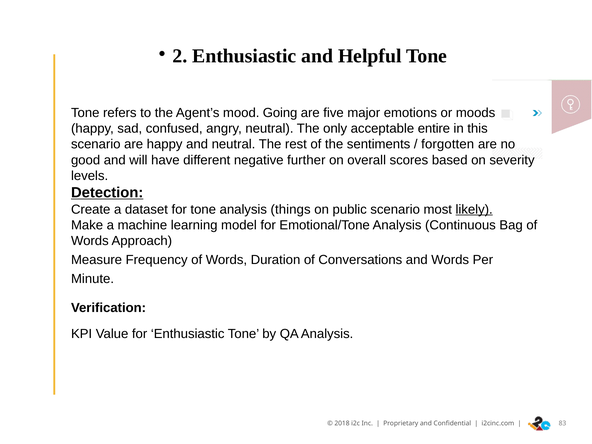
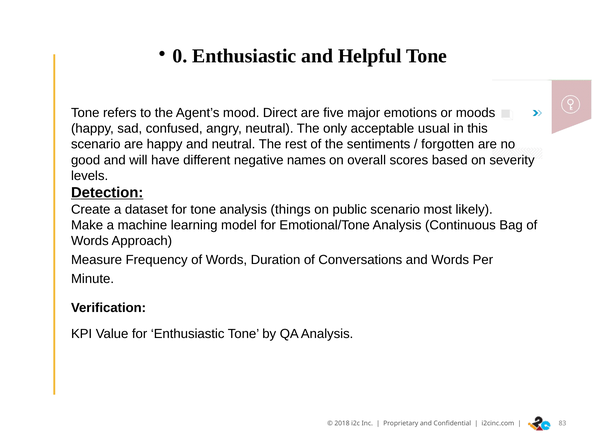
2: 2 -> 0 (180, 56)
Going: Going -> Direct (280, 113)
entire: entire -> usual (434, 128)
further: further -> names (306, 160)
likely underline: present -> none (474, 209)
